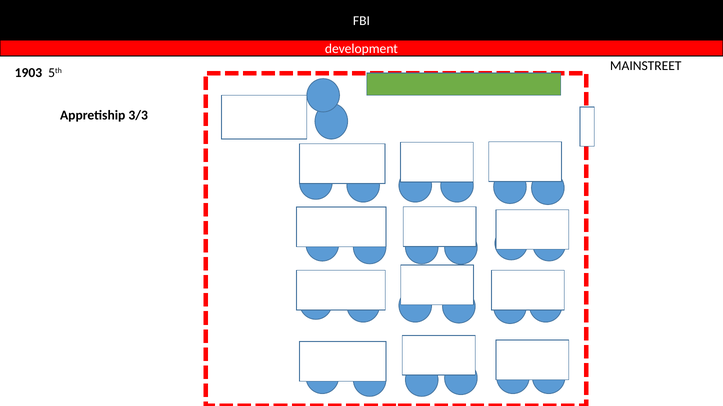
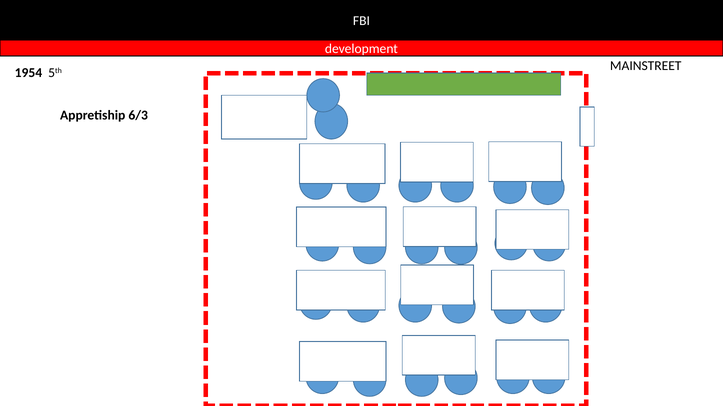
1903: 1903 -> 1954 (28, 73)
3/3: 3/3 -> 6/3 (138, 115)
